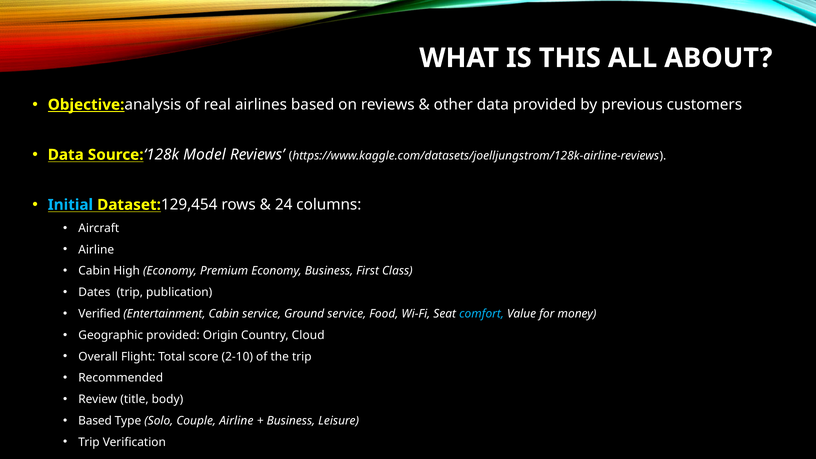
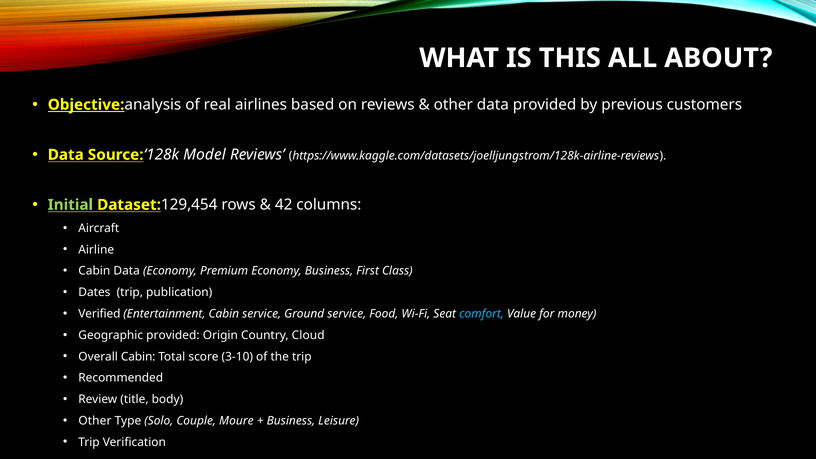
Initial colour: light blue -> light green (70, 205)
24: 24 -> 42 (284, 205)
Cabin High: High -> Data (127, 271)
Overall Flight: Flight -> Cabin (138, 357)
2-10: 2-10 -> 3-10 (237, 357)
Based: Based -> Other (95, 421)
Couple Airline: Airline -> Moure (236, 421)
